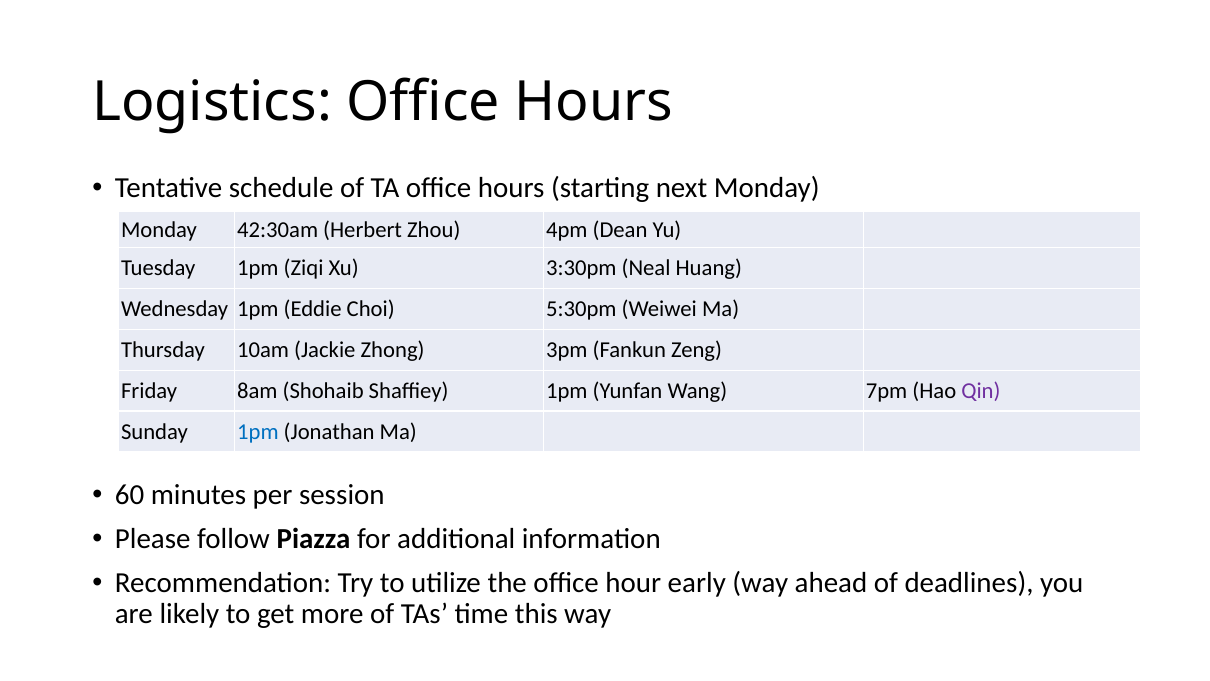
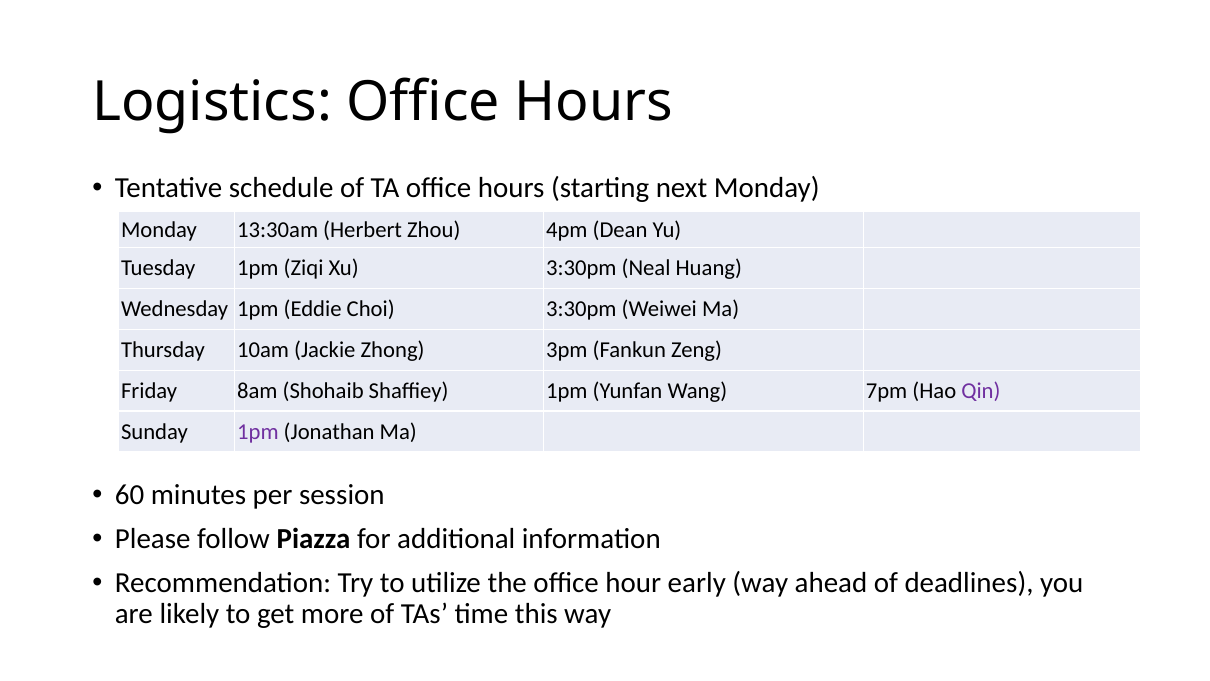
42:30am: 42:30am -> 13:30am (278, 229)
Choi 5:30pm: 5:30pm -> 3:30pm (581, 309)
1pm colour: blue -> purple (258, 432)
